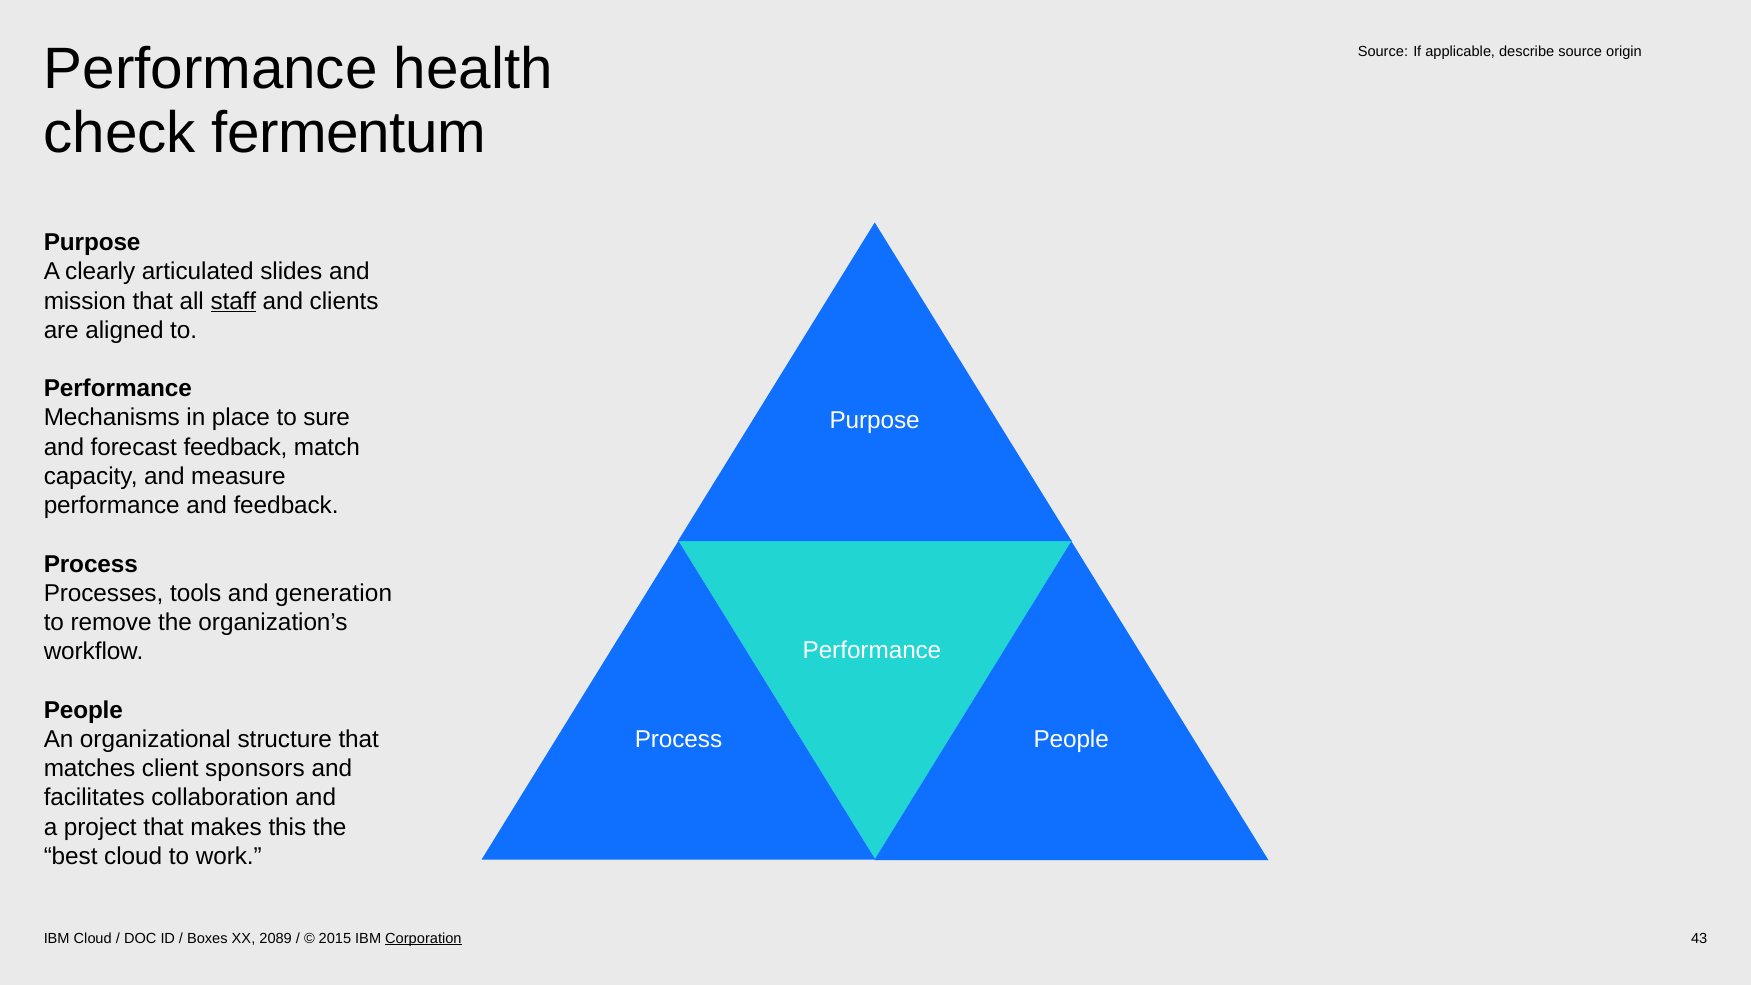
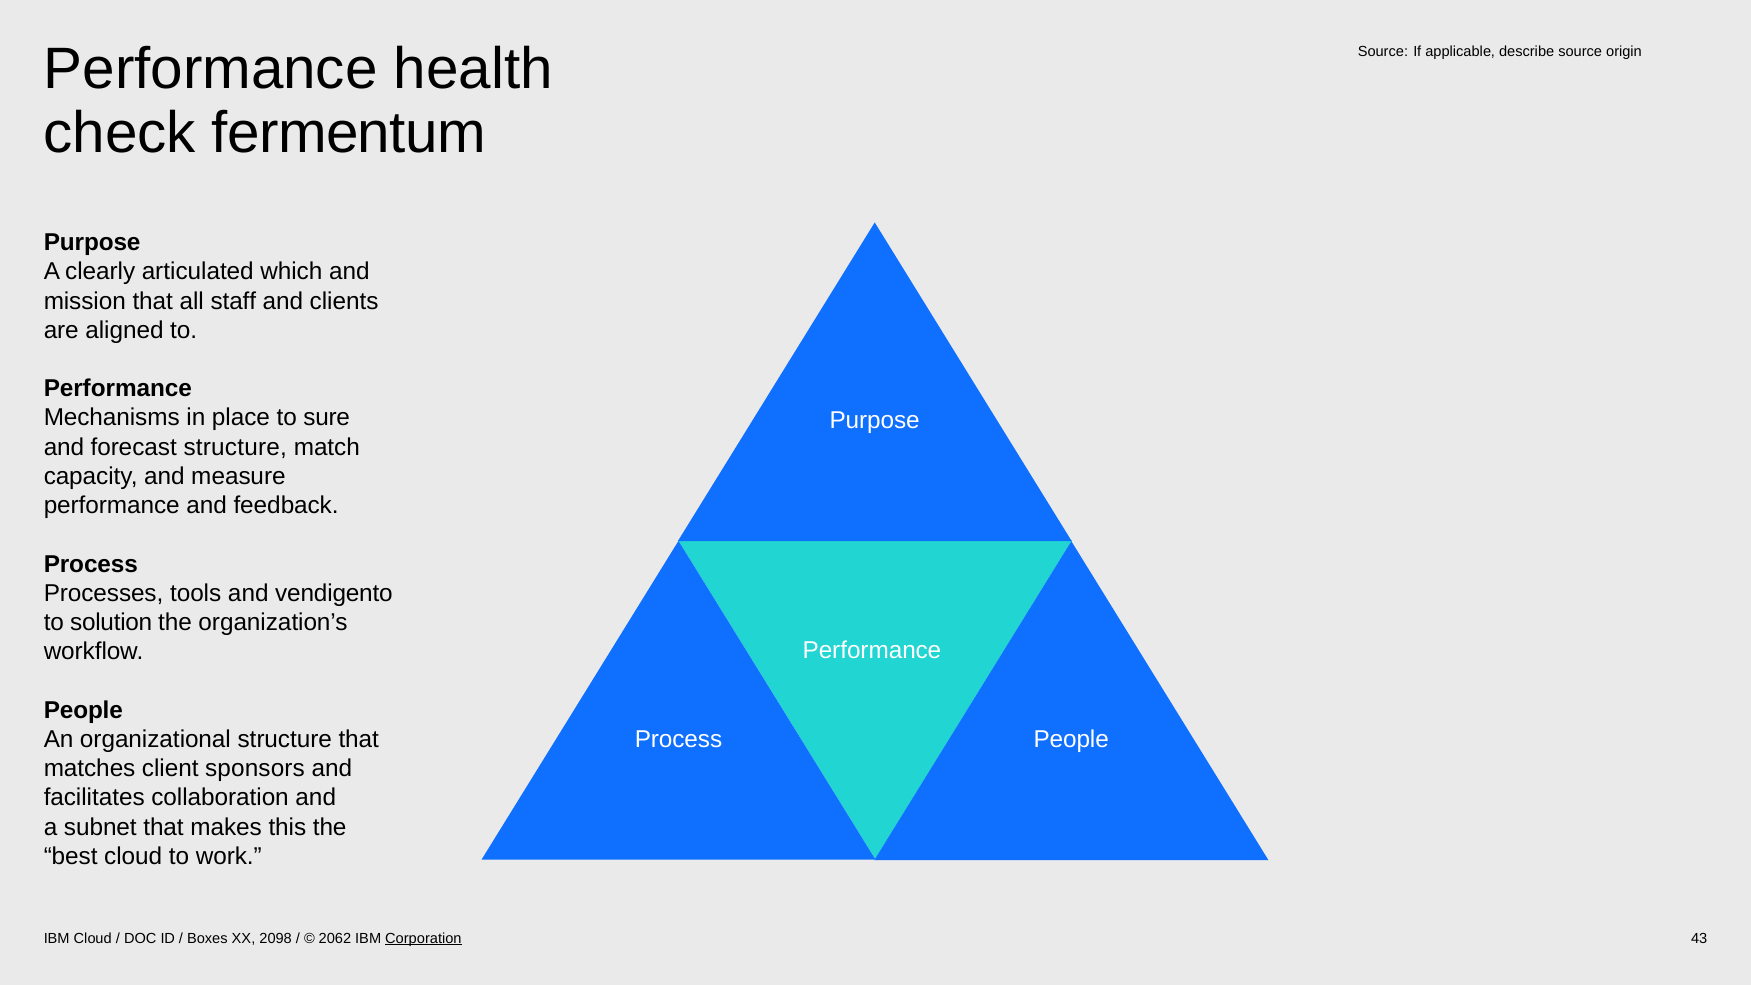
slides: slides -> which (291, 272)
staff underline: present -> none (233, 301)
forecast feedback: feedback -> structure (235, 447)
generation: generation -> vendigento (334, 593)
remove: remove -> solution (111, 622)
project: project -> subnet (100, 827)
2089: 2089 -> 2098 (276, 938)
2015: 2015 -> 2062 (335, 938)
